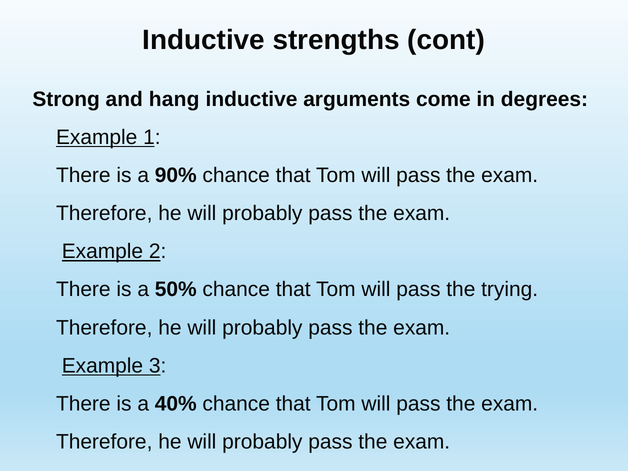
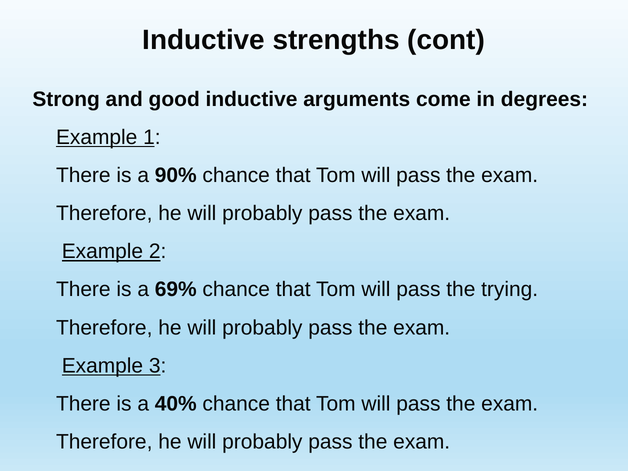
hang: hang -> good (174, 99)
50%: 50% -> 69% (176, 290)
